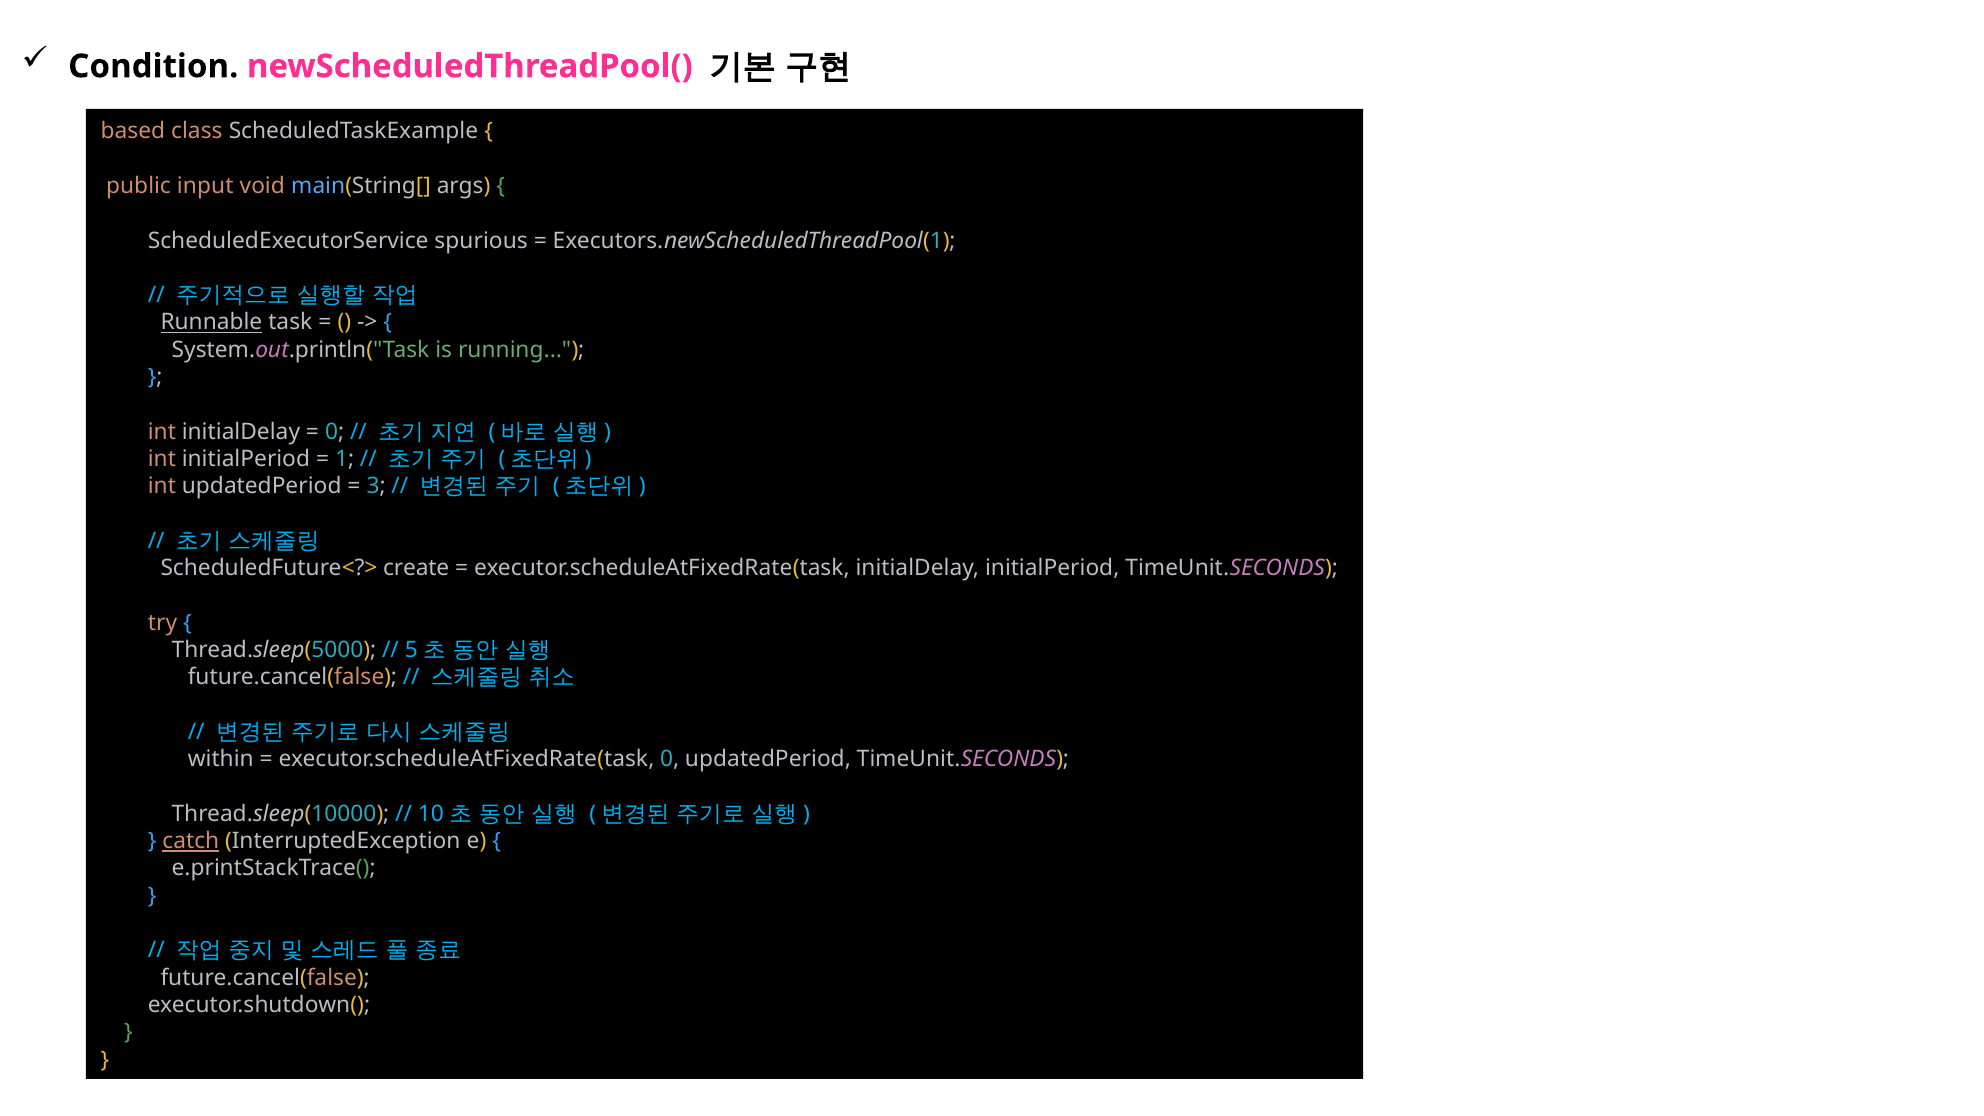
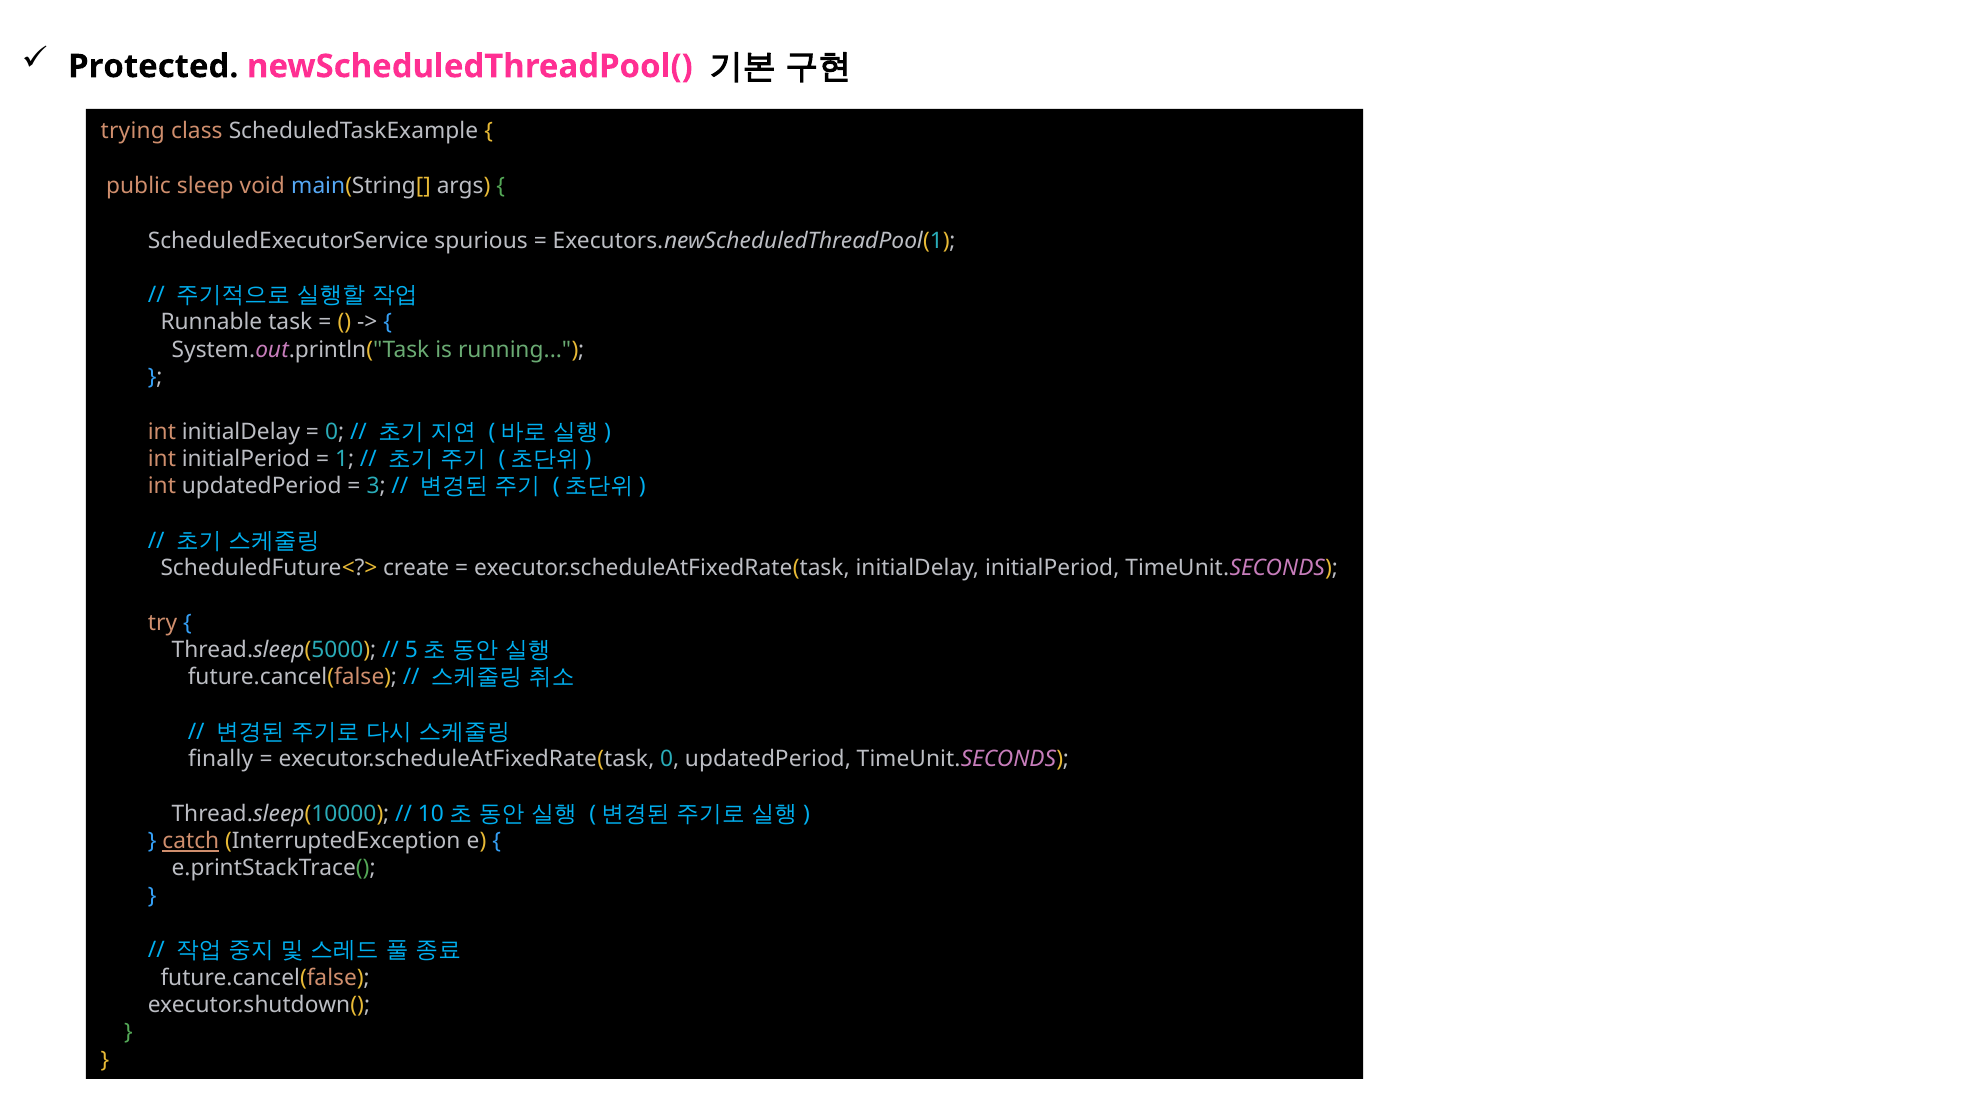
Condition: Condition -> Protected (153, 66)
based: based -> trying (133, 131)
input: input -> sleep (205, 186)
Runnable underline: present -> none (211, 322)
within: within -> finally (221, 759)
